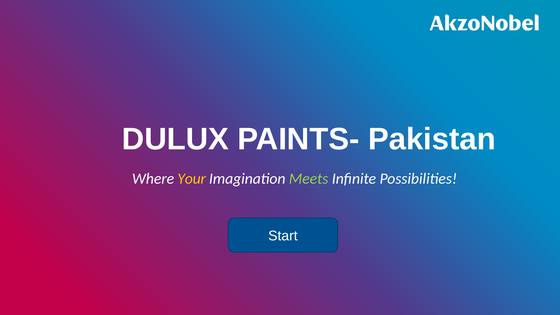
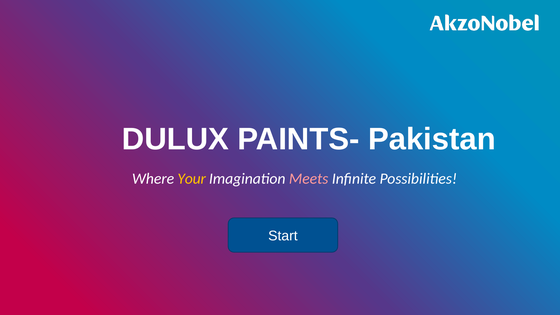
Meets colour: light green -> pink (309, 179)
